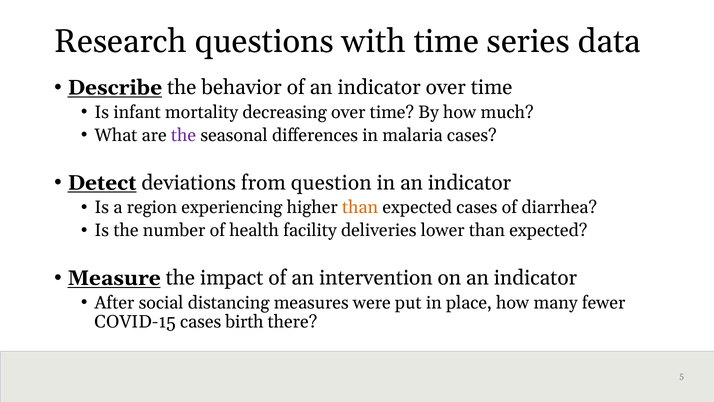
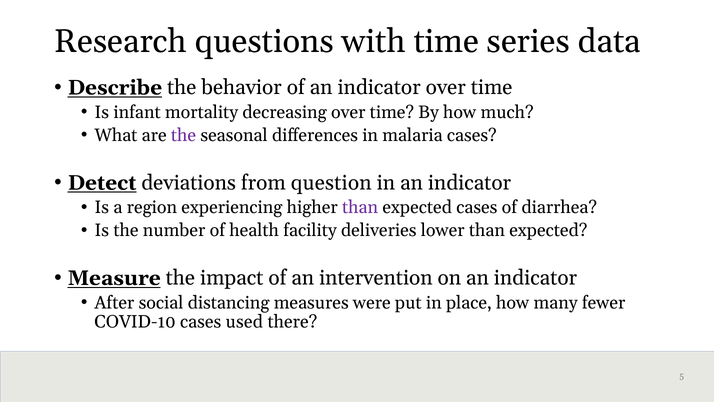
than colour: orange -> purple (360, 207)
COVID-15: COVID-15 -> COVID-10 (135, 322)
birth: birth -> used (244, 322)
